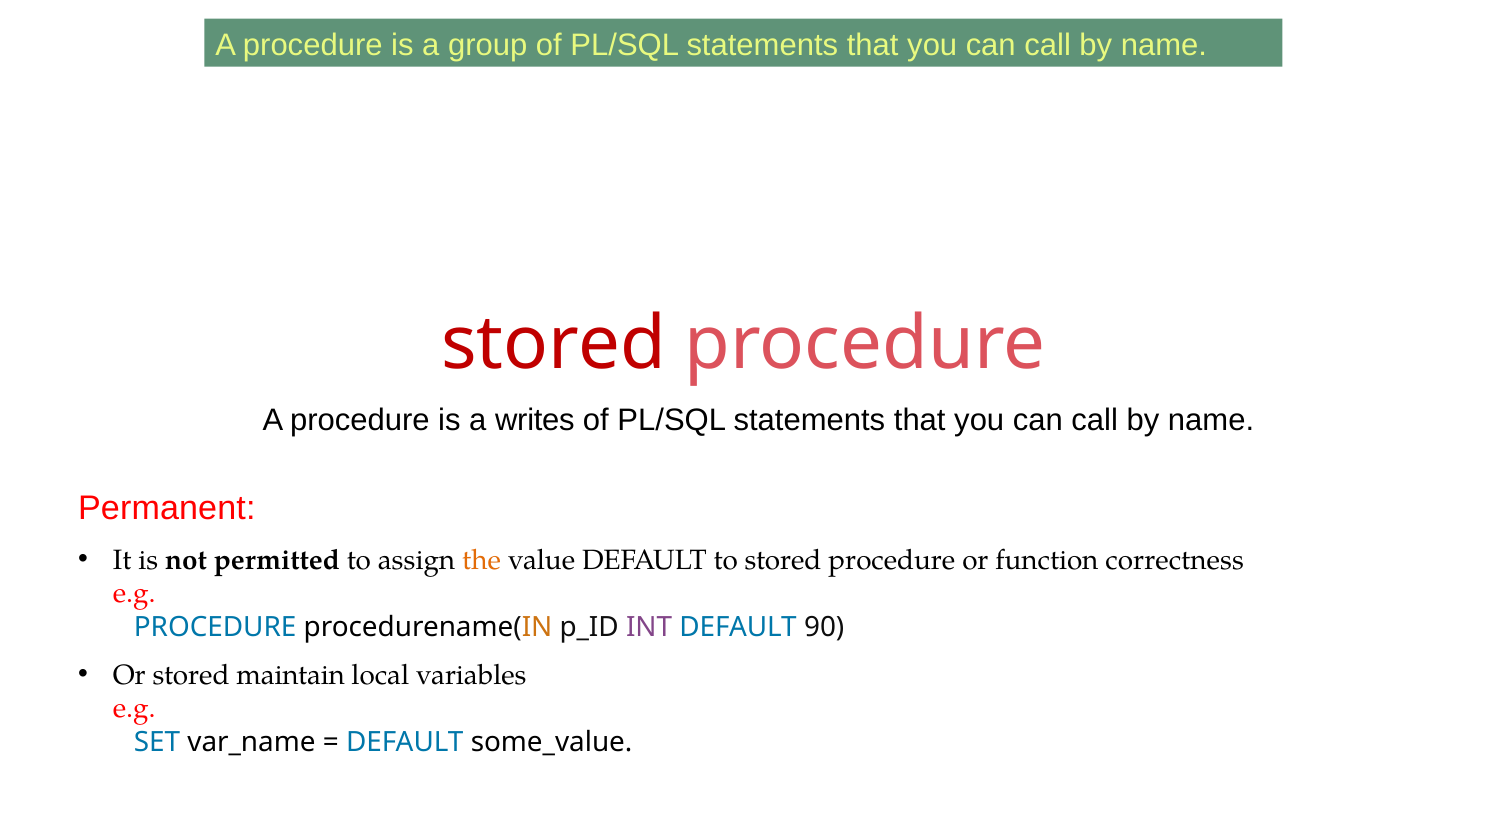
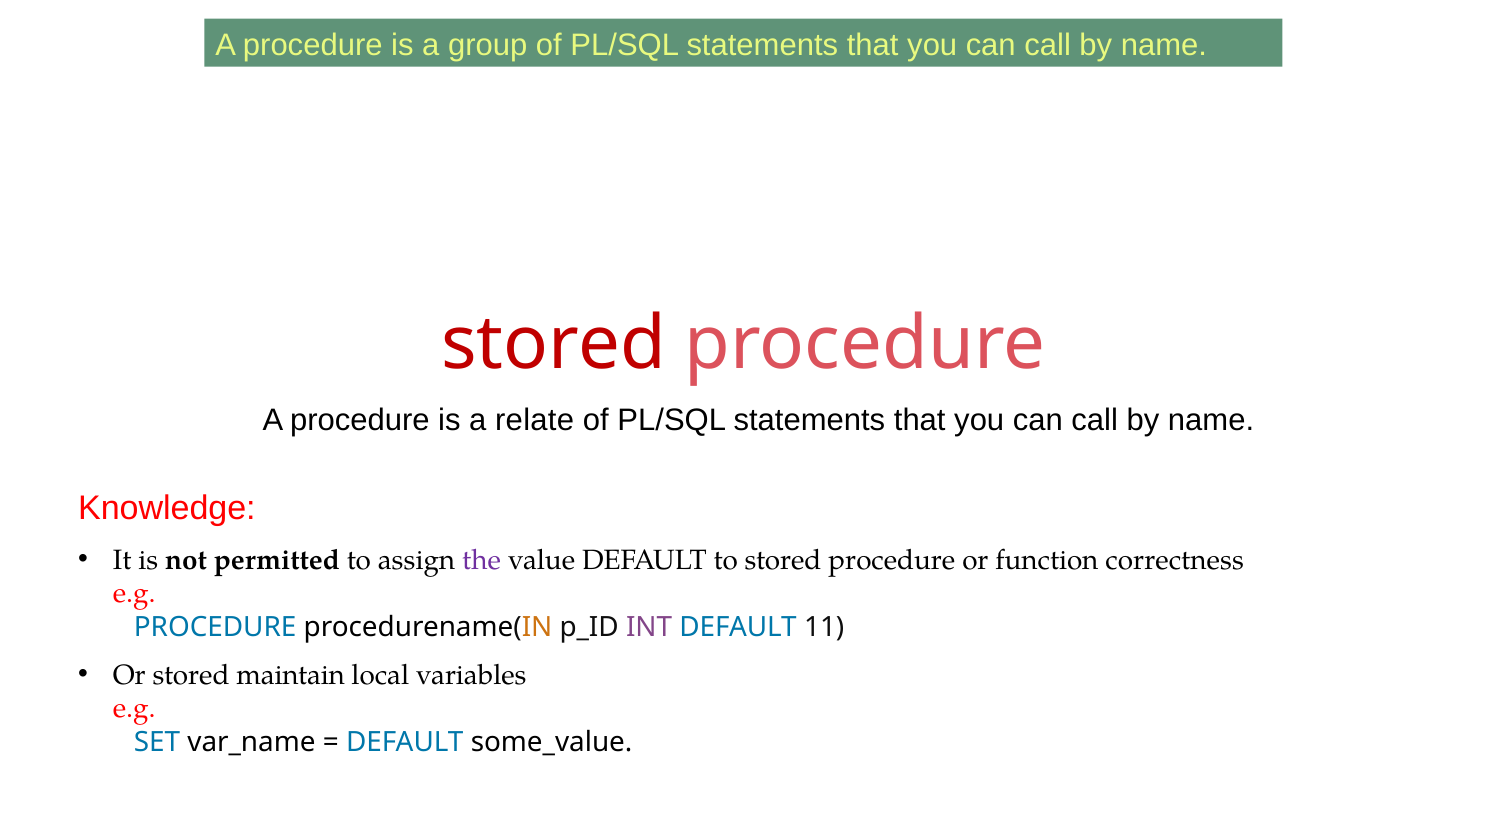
writes: writes -> relate (535, 420)
Permanent: Permanent -> Knowledge (167, 508)
the colour: orange -> purple (482, 560)
90: 90 -> 11 (824, 626)
